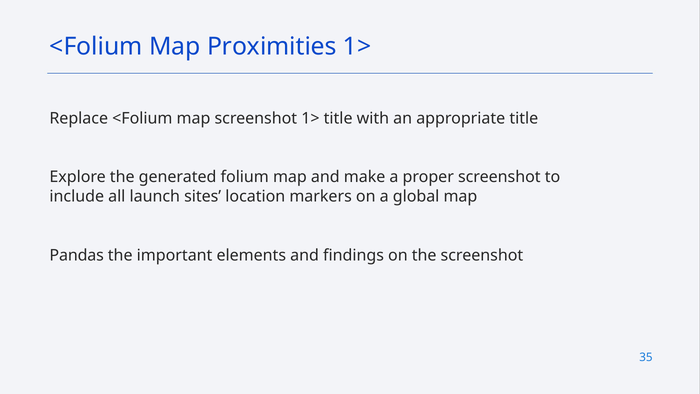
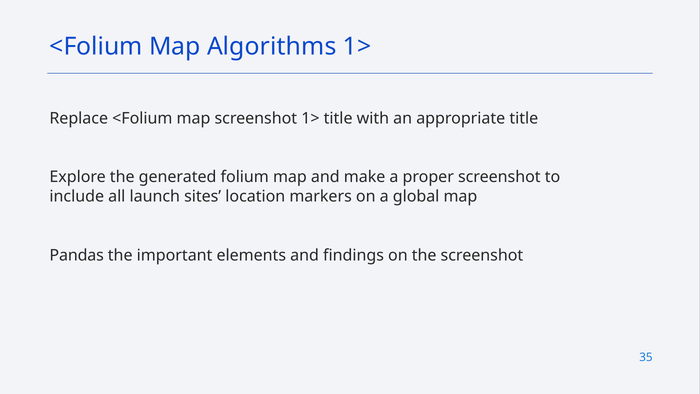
Proximities: Proximities -> Algorithms (272, 47)
